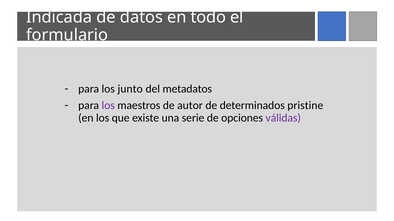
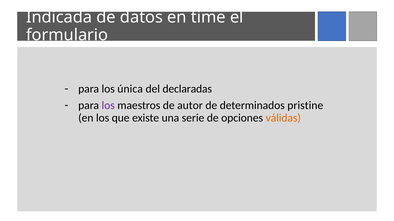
todo: todo -> time (208, 17)
junto: junto -> única (130, 89)
metadatos: metadatos -> declaradas (187, 89)
válidas colour: purple -> orange (283, 118)
